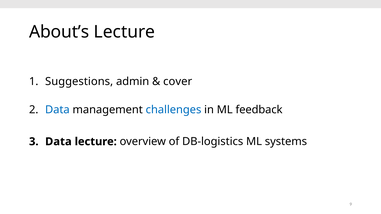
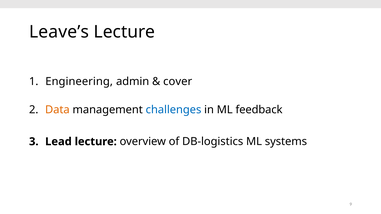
About’s: About’s -> Leave’s (59, 32)
Suggestions: Suggestions -> Engineering (79, 82)
Data colour: blue -> orange (57, 110)
Data: Data -> Lead (58, 142)
